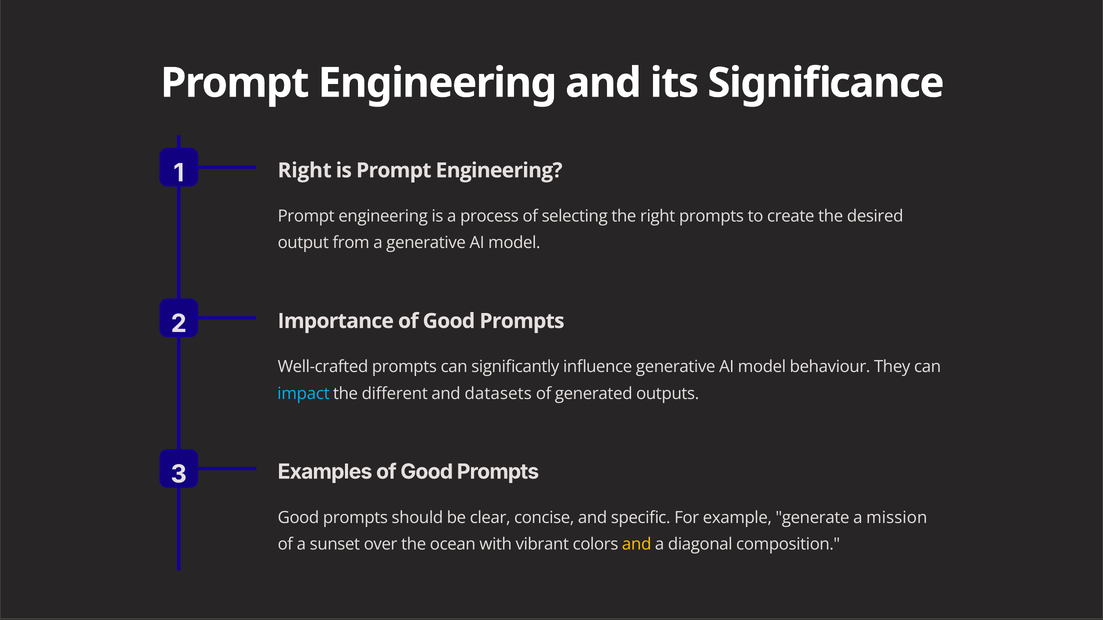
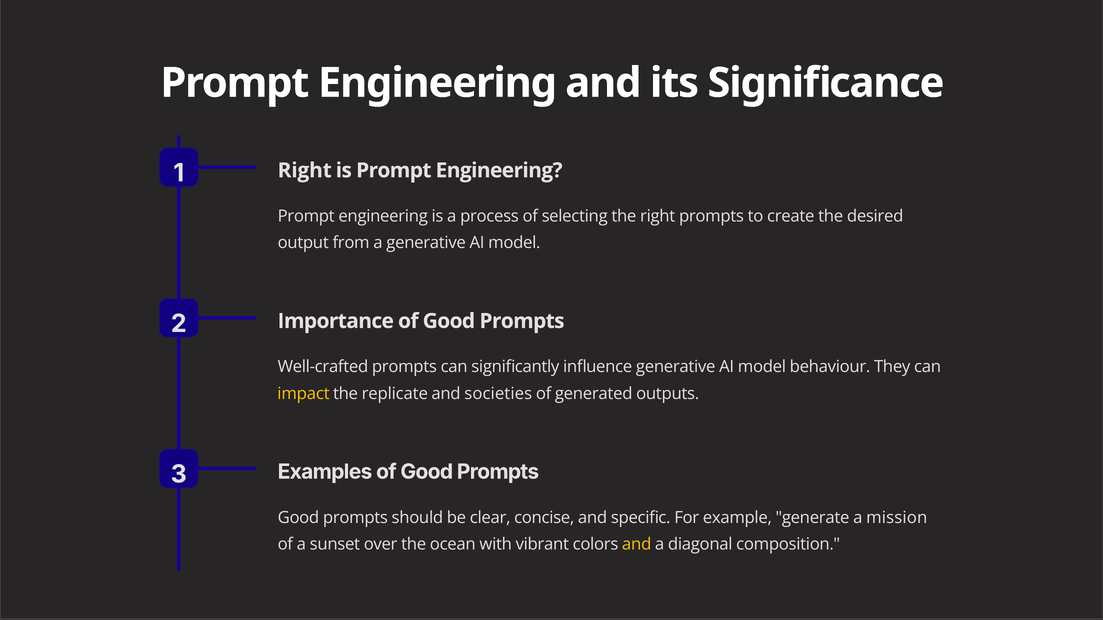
impact colour: light blue -> yellow (304, 394)
different: different -> replicate (395, 394)
datasets: datasets -> societies (498, 394)
